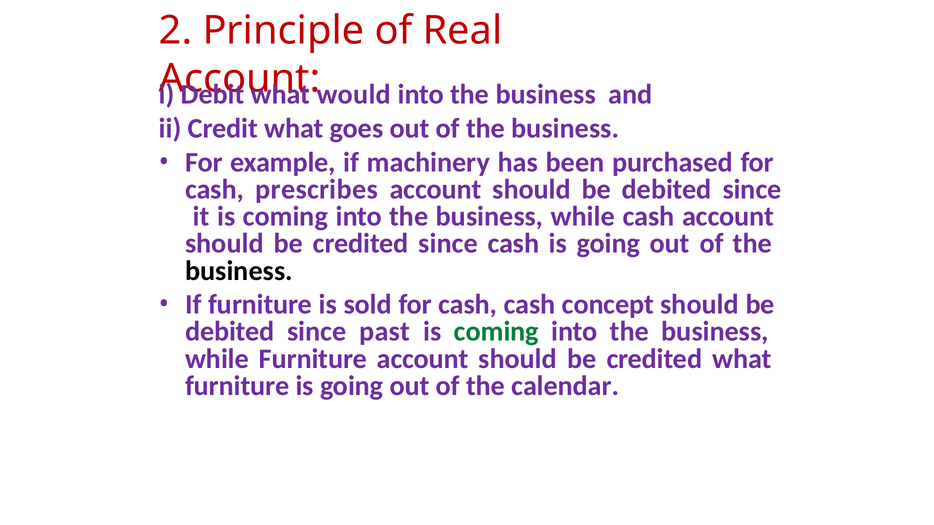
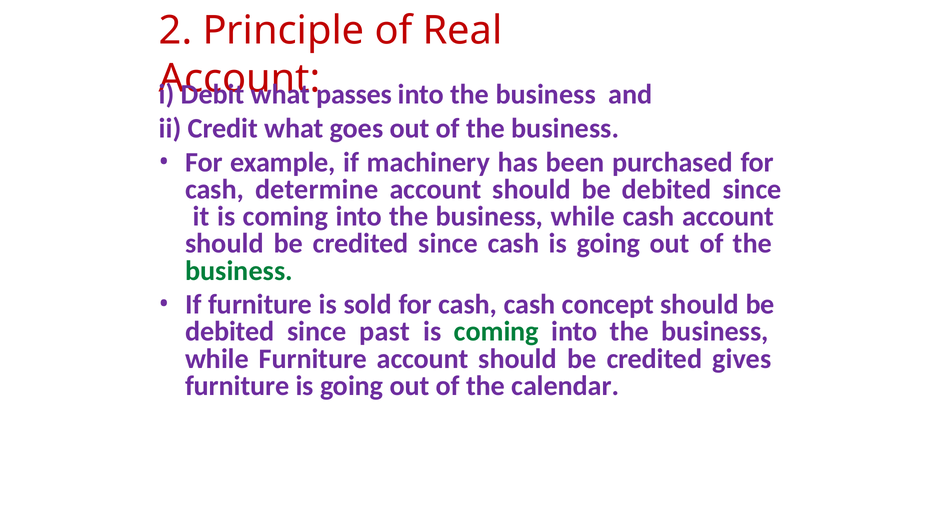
would: would -> passes (354, 95)
prescribes: prescribes -> determine (317, 190)
business colour: black -> green (239, 271)
credited what: what -> gives (742, 359)
